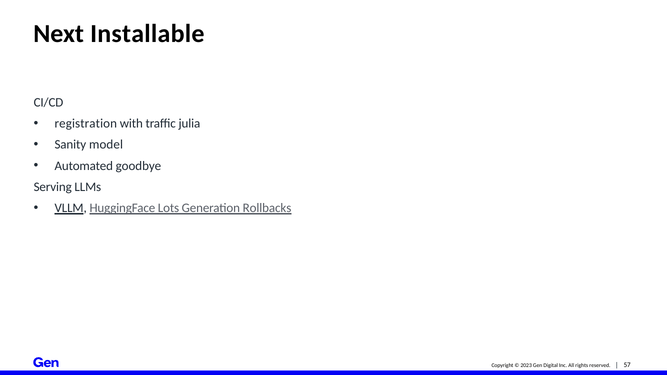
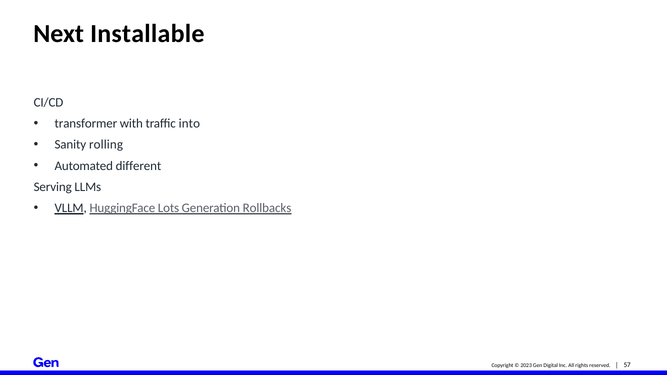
registration: registration -> transformer (86, 124)
julia: julia -> into (189, 124)
model: model -> rolling (106, 145)
goodbye: goodbye -> different (138, 166)
